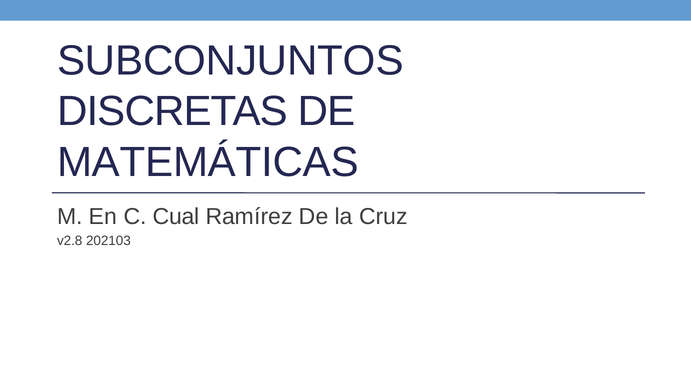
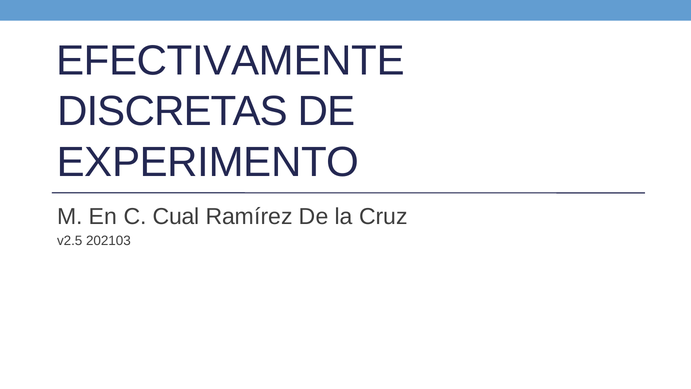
SUBCONJUNTOS: SUBCONJUNTOS -> EFECTIVAMENTE (230, 61)
MATEMÁTICAS: MATEMÁTICAS -> EXPERIMENTO (208, 162)
v2.8: v2.8 -> v2.5 (70, 241)
